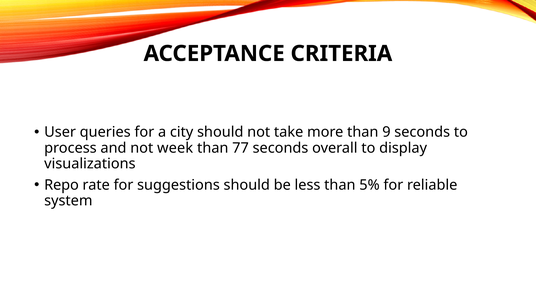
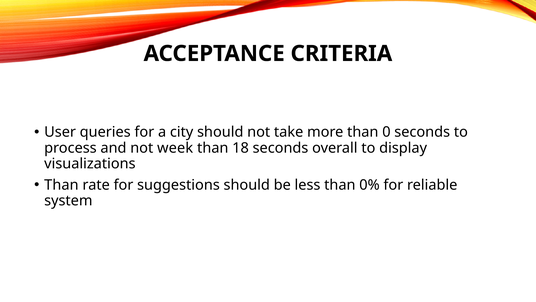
9: 9 -> 0 (386, 132)
77: 77 -> 18 (241, 148)
Repo: Repo -> Than (61, 185)
5%: 5% -> 0% (370, 185)
